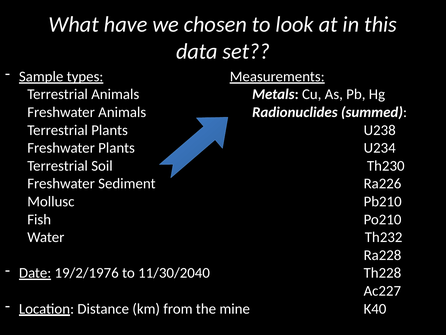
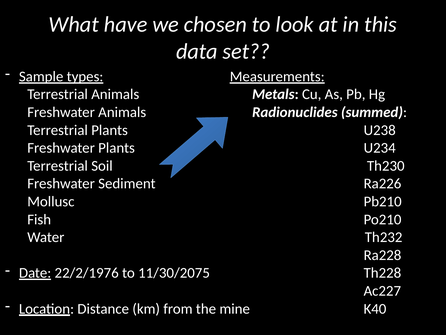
19/2/1976: 19/2/1976 -> 22/2/1976 (87, 273)
11/30/2040: 11/30/2040 -> 11/30/2075 (174, 273)
